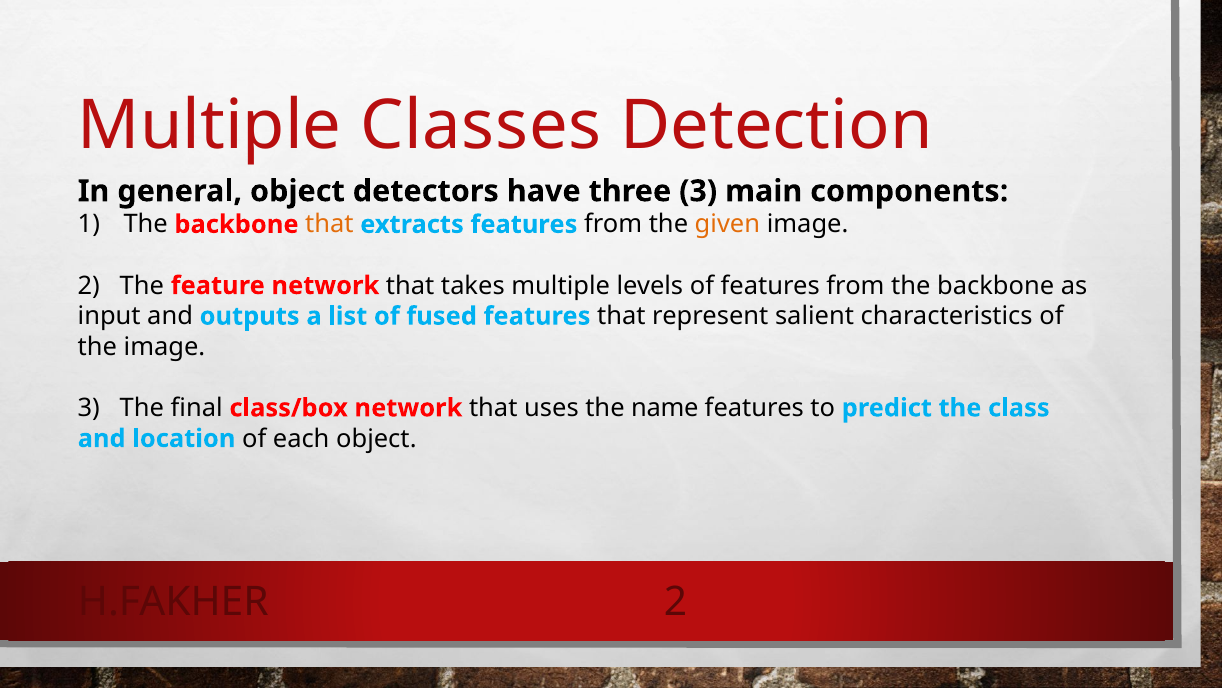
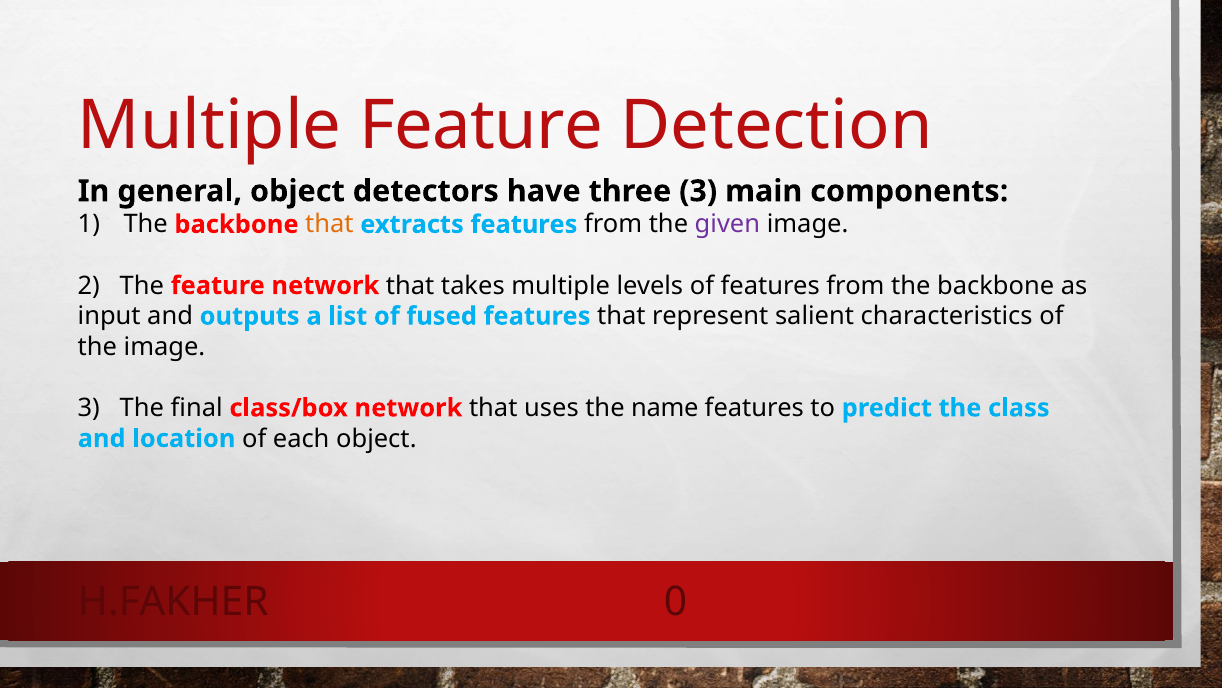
Multiple Classes: Classes -> Feature (481, 126)
given colour: orange -> purple (727, 224)
H.FAKHER 2: 2 -> 0 (676, 602)
